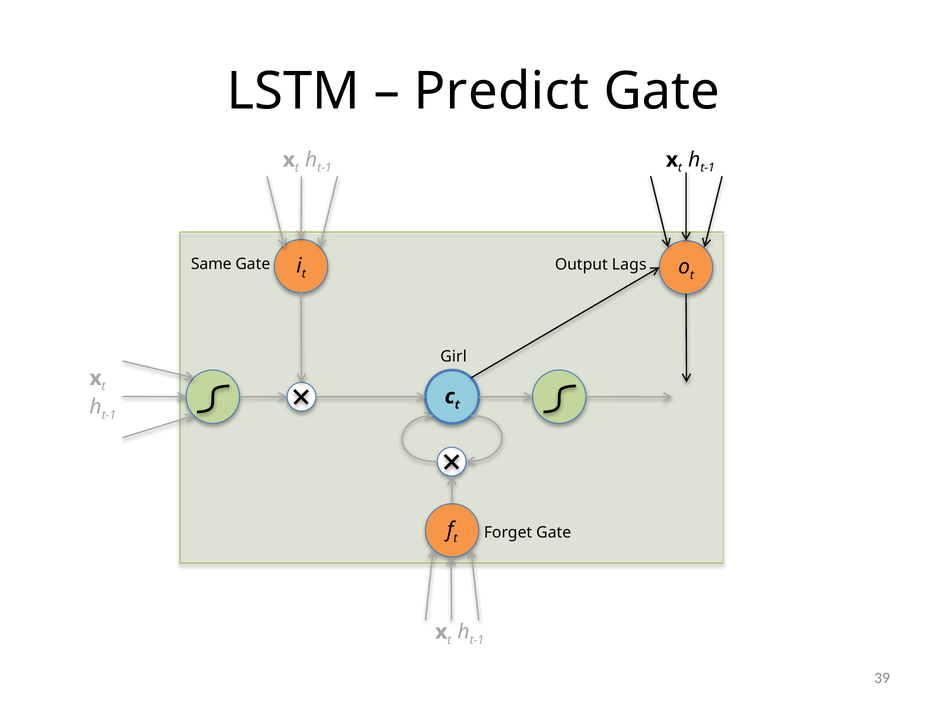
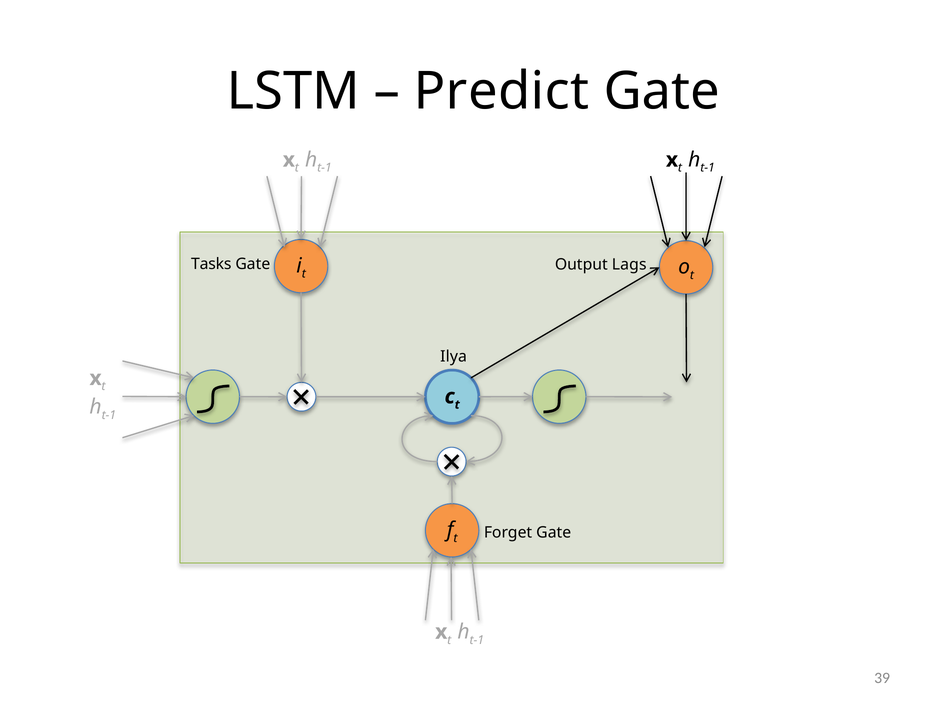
Same: Same -> Tasks (211, 264)
Girl: Girl -> Ilya (454, 357)
